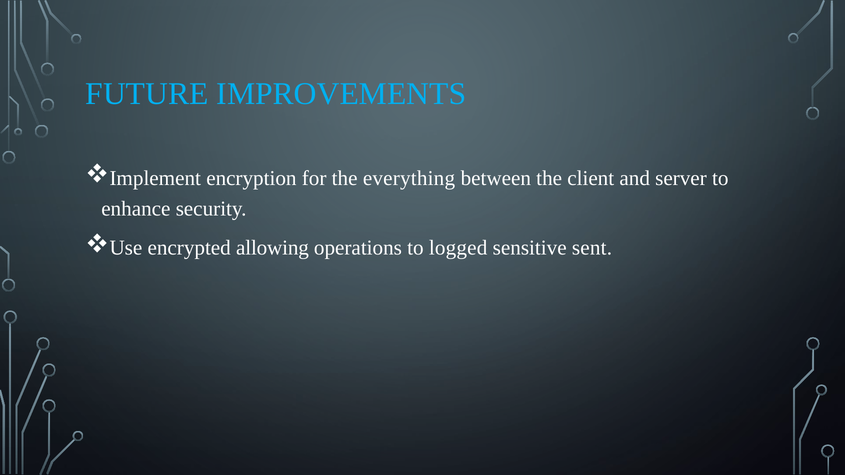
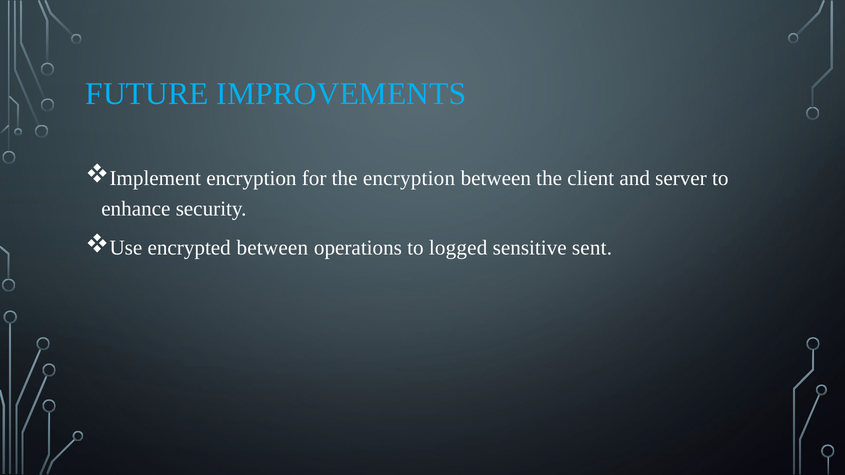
the everything: everything -> encryption (409, 178)
encrypted allowing: allowing -> between (272, 248)
